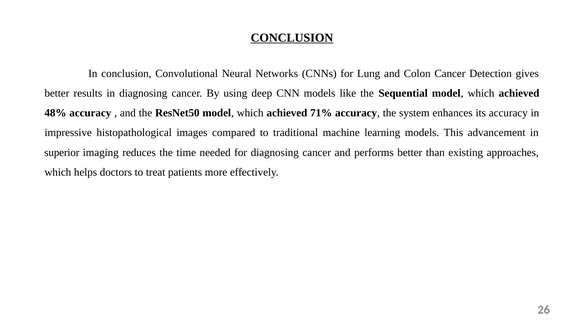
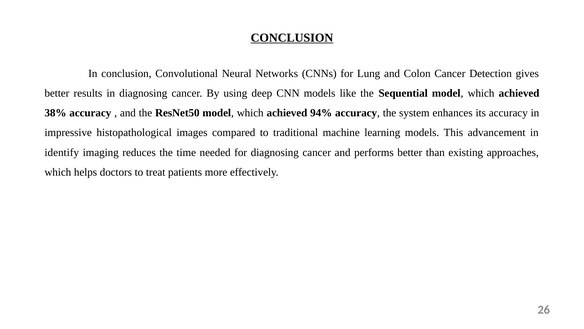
48%: 48% -> 38% (55, 113)
71%: 71% -> 94% (321, 113)
superior: superior -> identify (62, 152)
